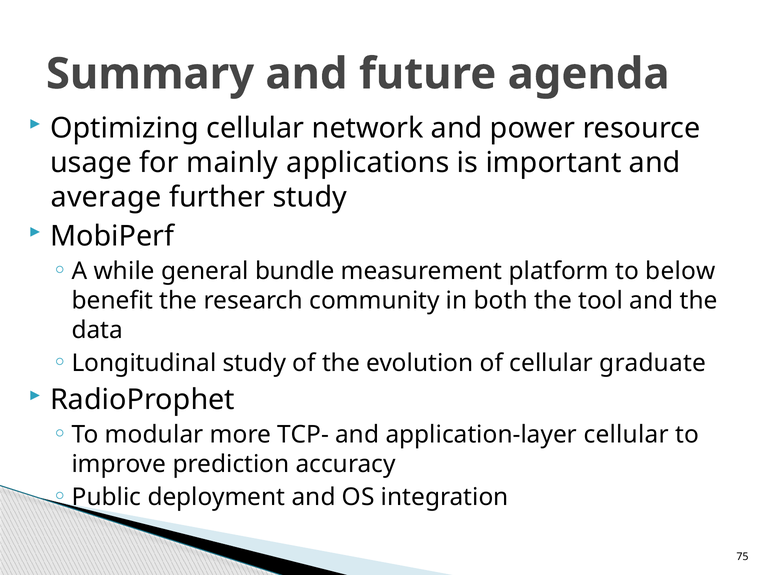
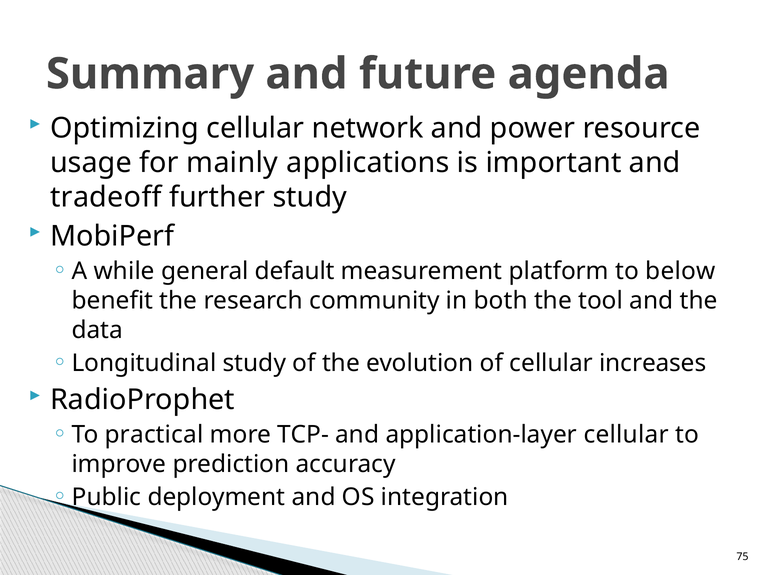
average: average -> tradeoff (106, 197)
bundle: bundle -> default (295, 271)
graduate: graduate -> increases (653, 363)
modular: modular -> practical (154, 435)
